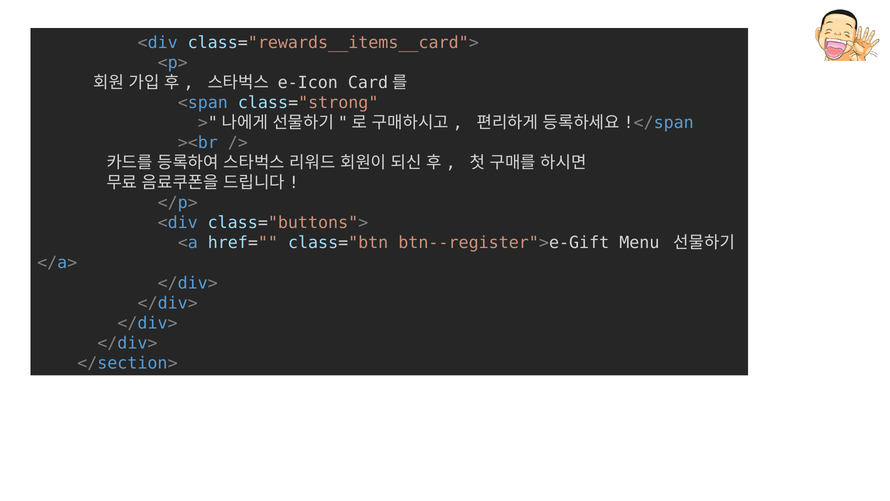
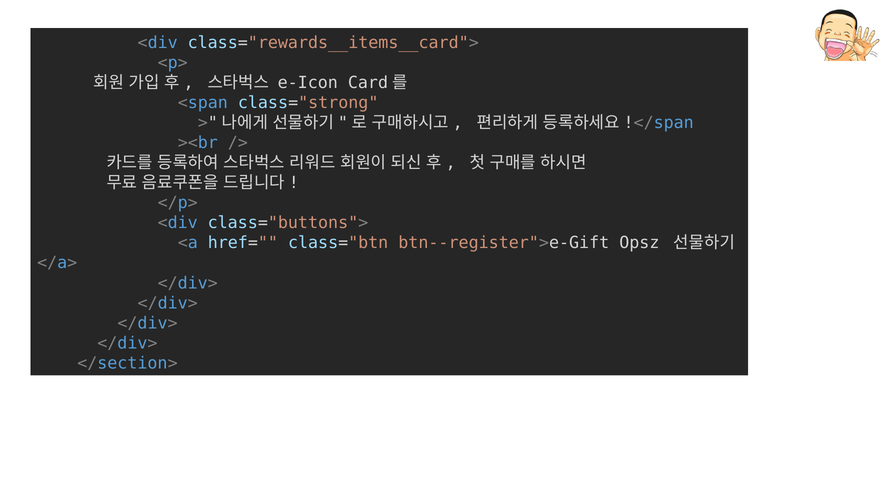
Menu: Menu -> Opsz (639, 243)
